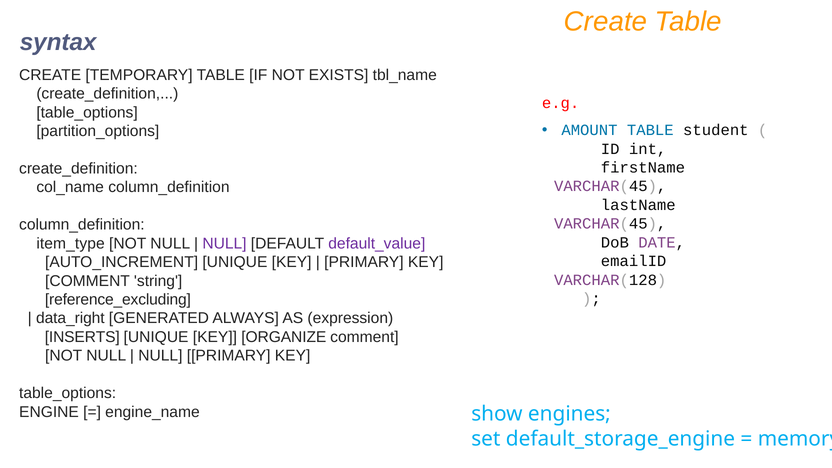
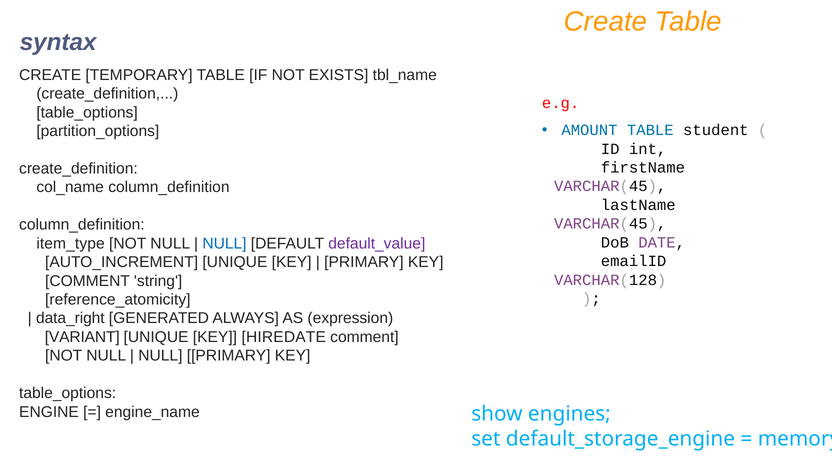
NULL colour: purple -> blue (224, 243)
reference_excluding: reference_excluding -> reference_atomicity (118, 300)
INSERTS: INSERTS -> VARIANT (82, 337)
ORGANIZE: ORGANIZE -> HIREDATE (284, 337)
